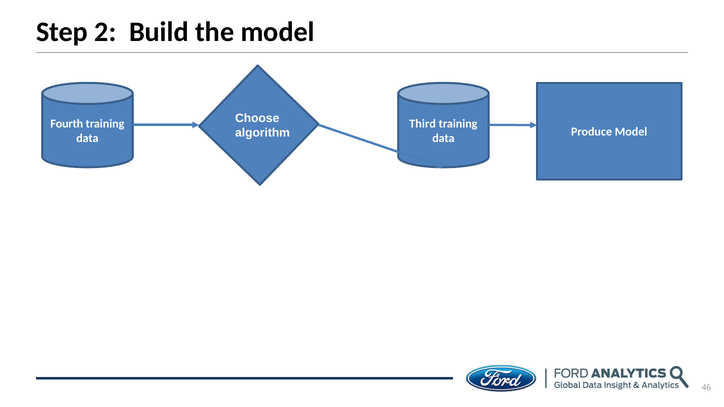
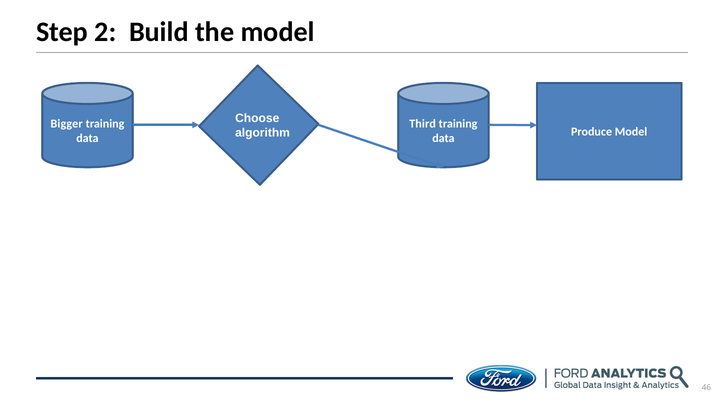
Fourth: Fourth -> Bigger (67, 124)
